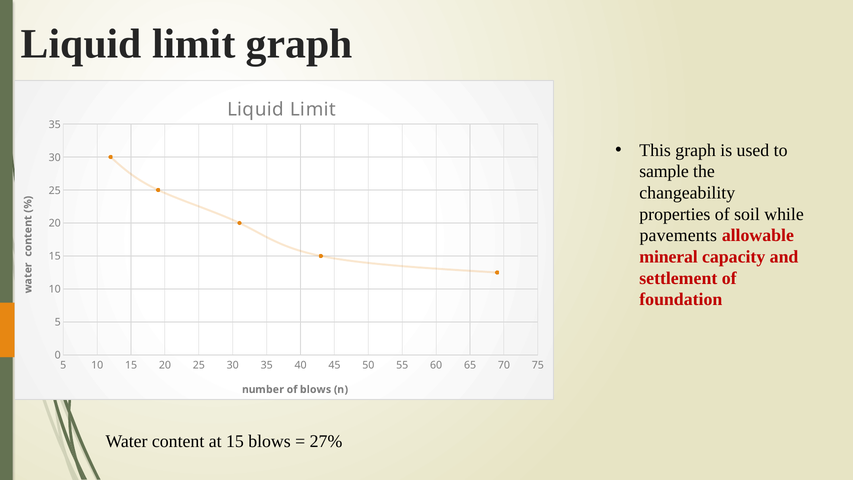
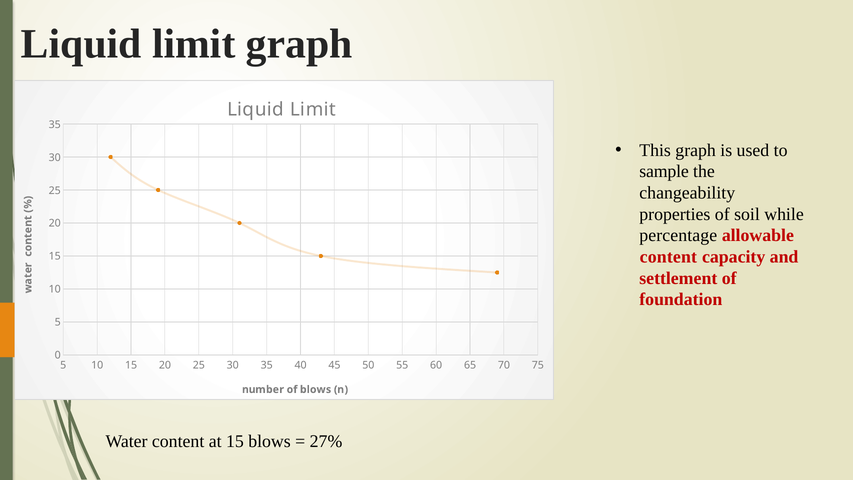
pavements: pavements -> percentage (678, 235)
mineral: mineral -> content (668, 257)
